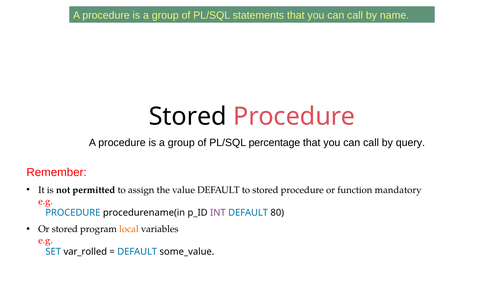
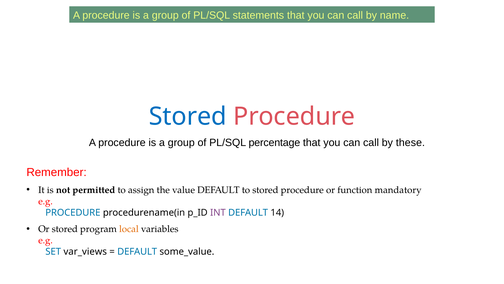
Stored colour: black -> blue (188, 116)
query: query -> these (410, 142)
80: 80 -> 14 (277, 212)
var_rolled: var_rolled -> var_views (85, 251)
